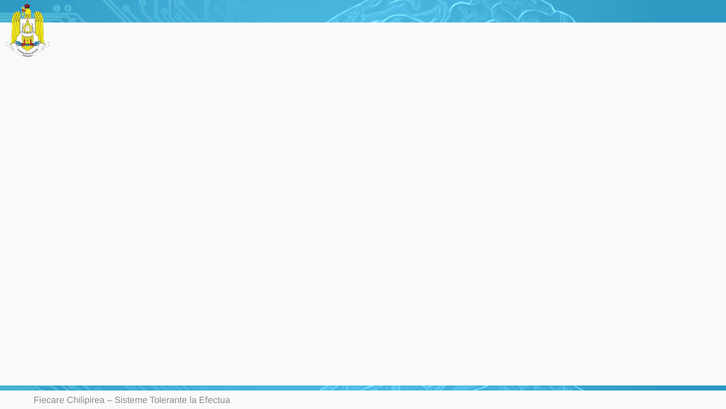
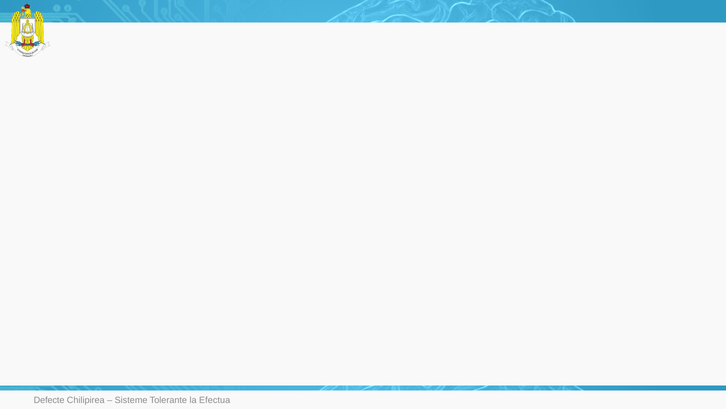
Fiecare: Fiecare -> Defecte (49, 400)
